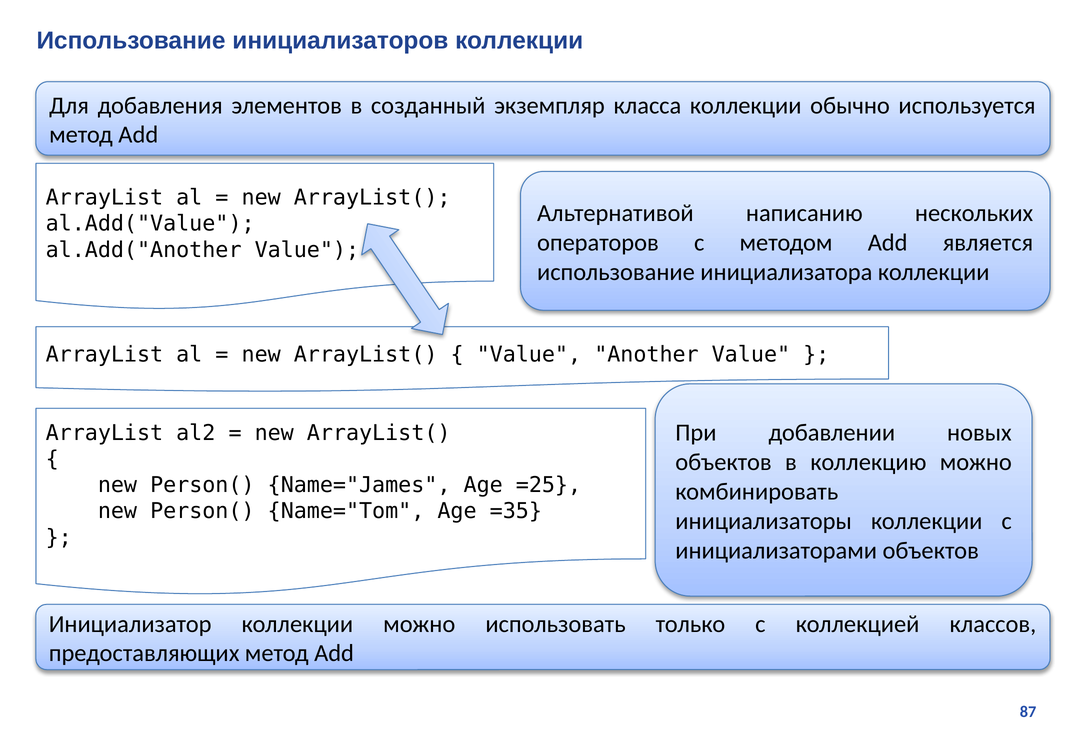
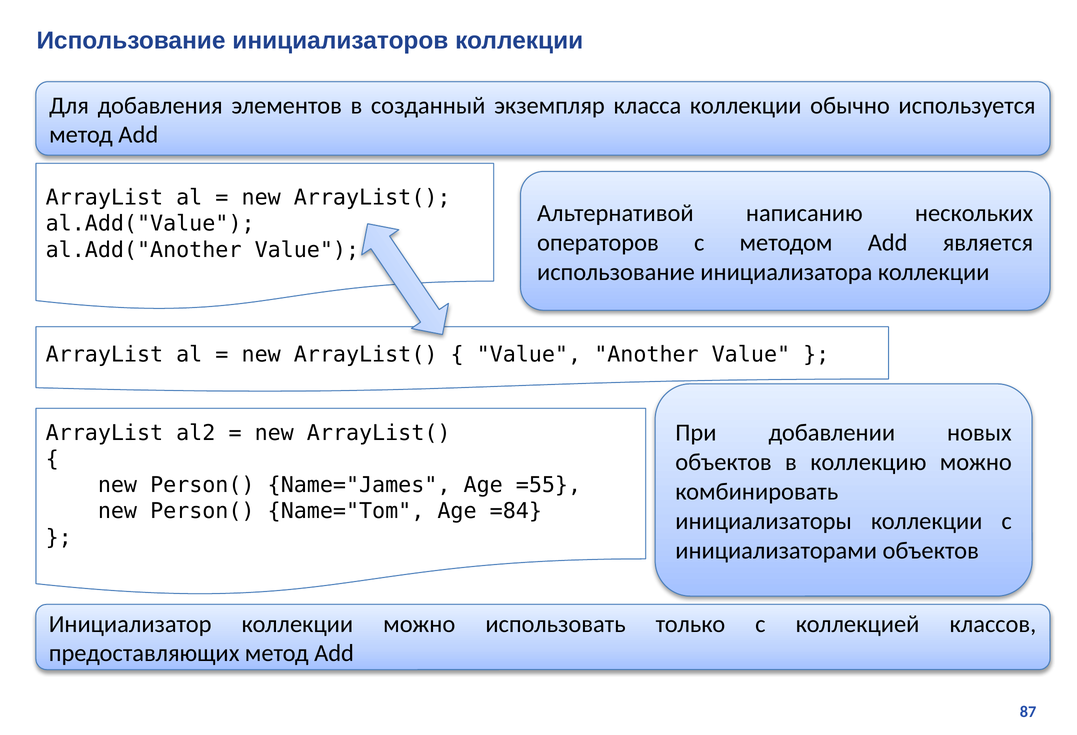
=25: =25 -> =55 (548, 485)
=35: =35 -> =84 (516, 511)
